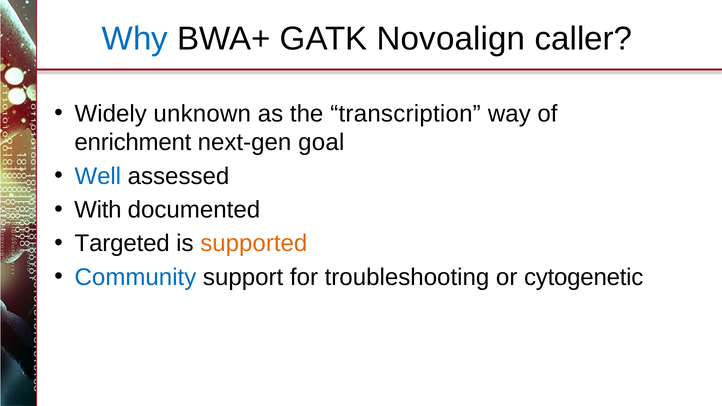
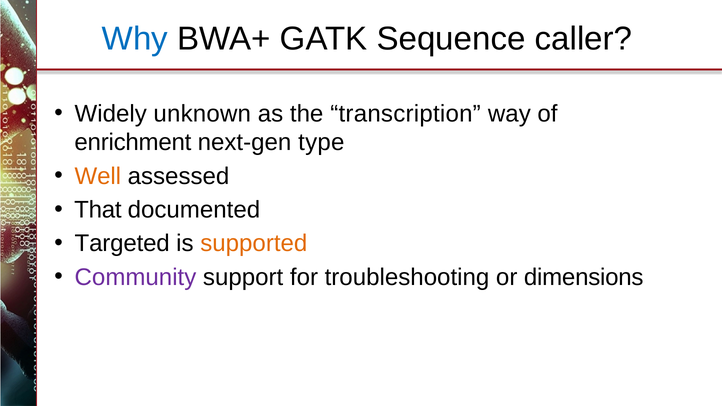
Novoalign: Novoalign -> Sequence (451, 39)
goal: goal -> type (321, 142)
Well colour: blue -> orange (98, 176)
With: With -> That (98, 210)
Community colour: blue -> purple (135, 277)
cytogenetic: cytogenetic -> dimensions (584, 277)
